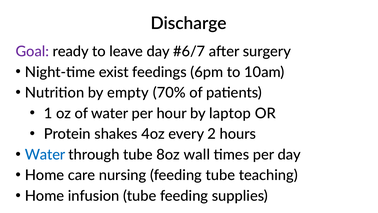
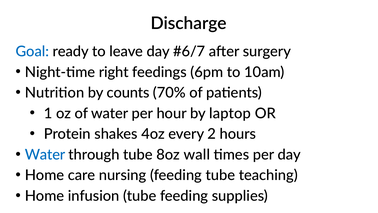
Goal colour: purple -> blue (32, 51)
exist: exist -> right (114, 72)
empty: empty -> counts (128, 93)
